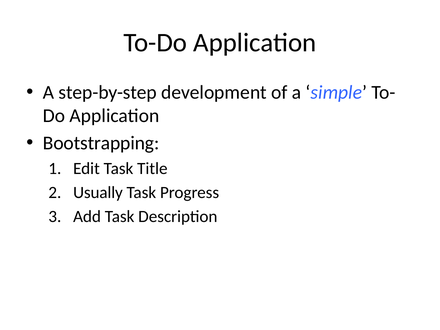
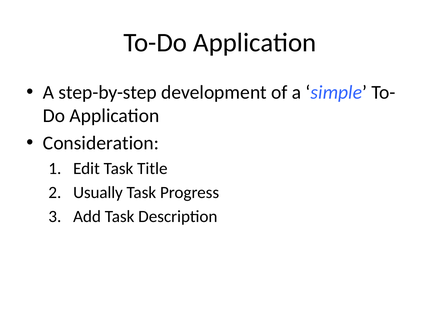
Bootstrapping: Bootstrapping -> Consideration (101, 143)
